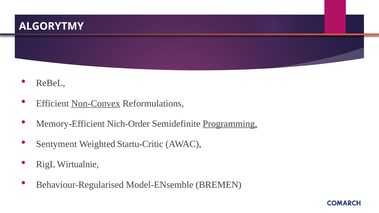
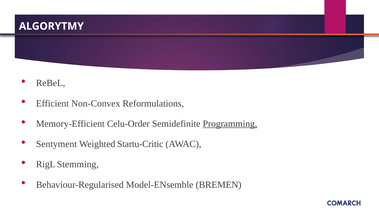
Non-Convex underline: present -> none (96, 103)
Nich-Order: Nich-Order -> Celu-Order (128, 124)
Wirtualnie: Wirtualnie -> Stemming (78, 164)
